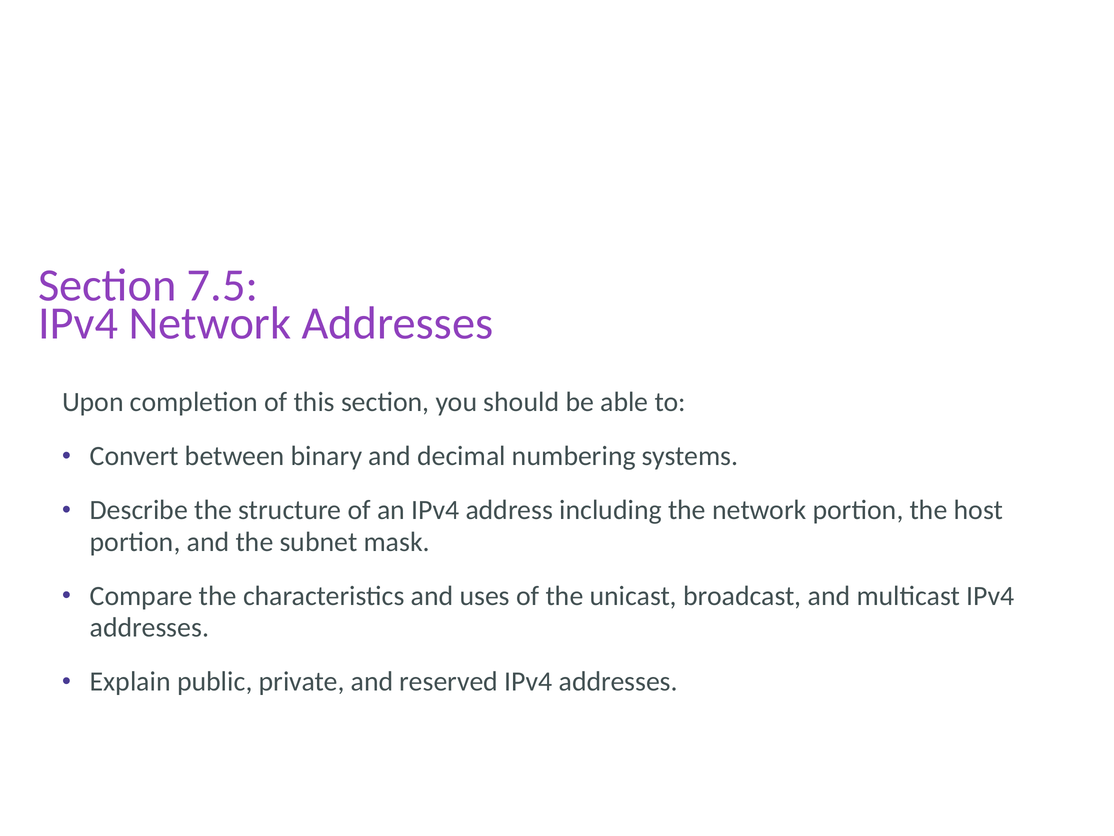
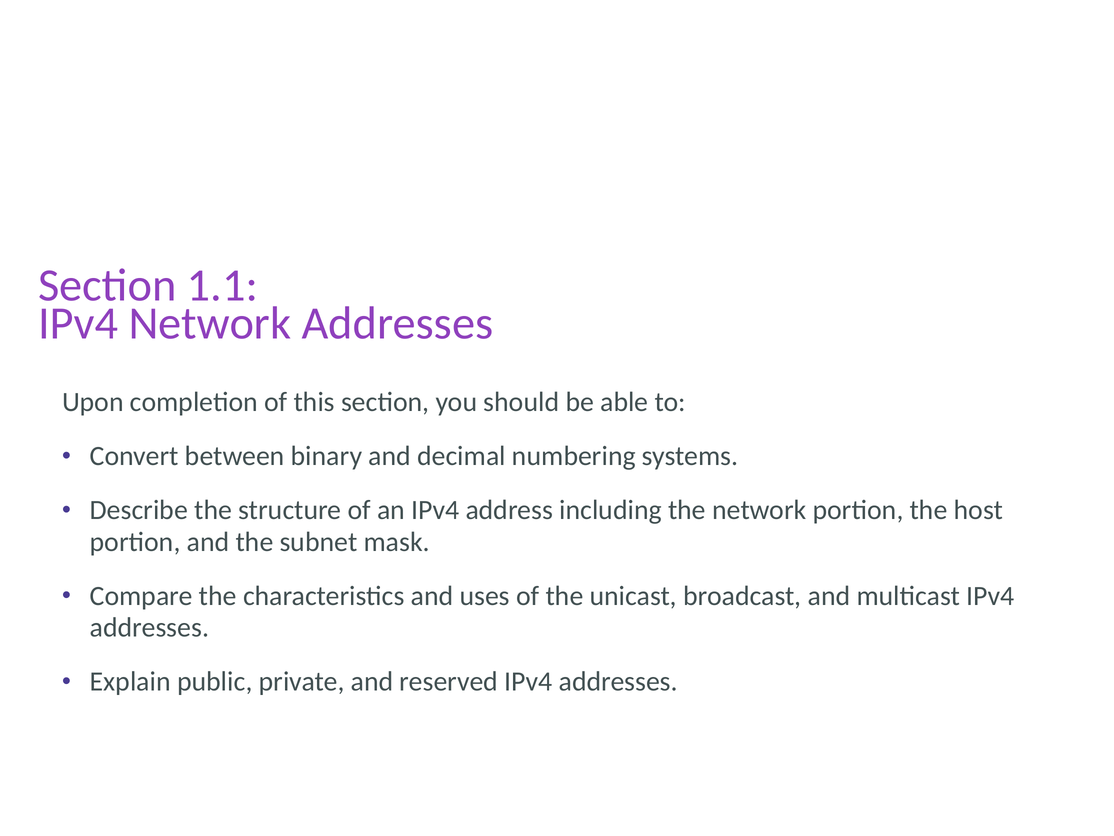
7.5: 7.5 -> 1.1 (223, 285)
